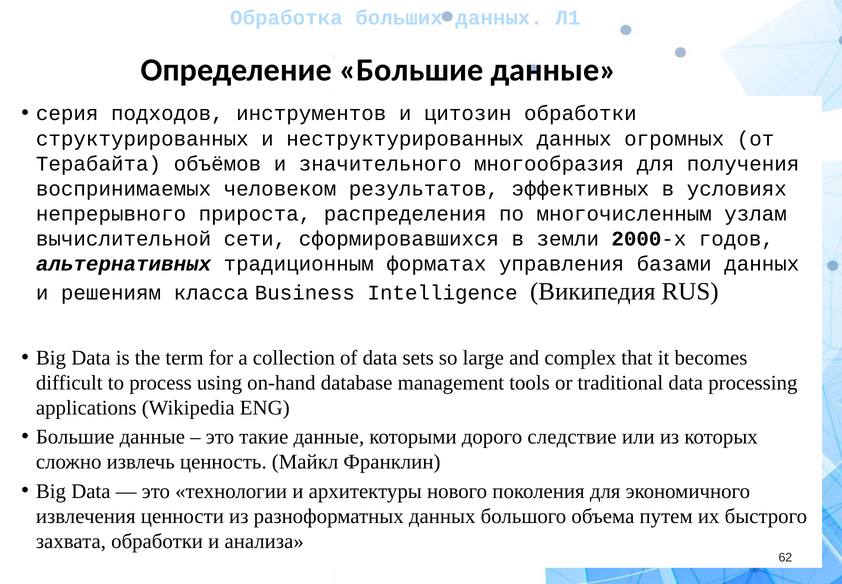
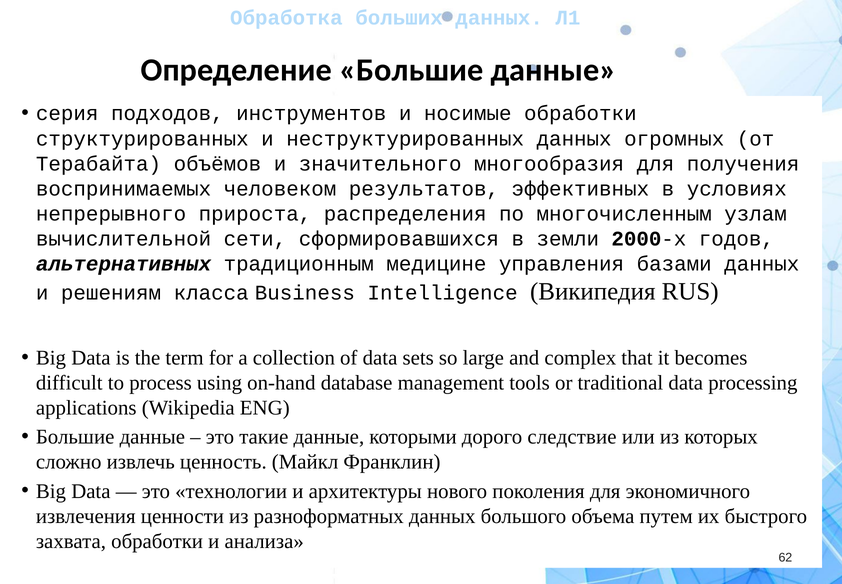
цитозин: цитозин -> носимые (468, 114)
форматах: форматах -> медицине (436, 264)
